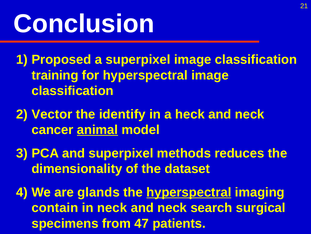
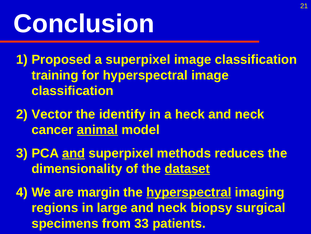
and underline: none -> present (74, 153)
dataset underline: none -> present (187, 168)
glands: glands -> margin (99, 192)
contain: contain -> regions (55, 207)
in neck: neck -> large (112, 207)
search: search -> biopsy (211, 207)
47: 47 -> 33 (142, 223)
